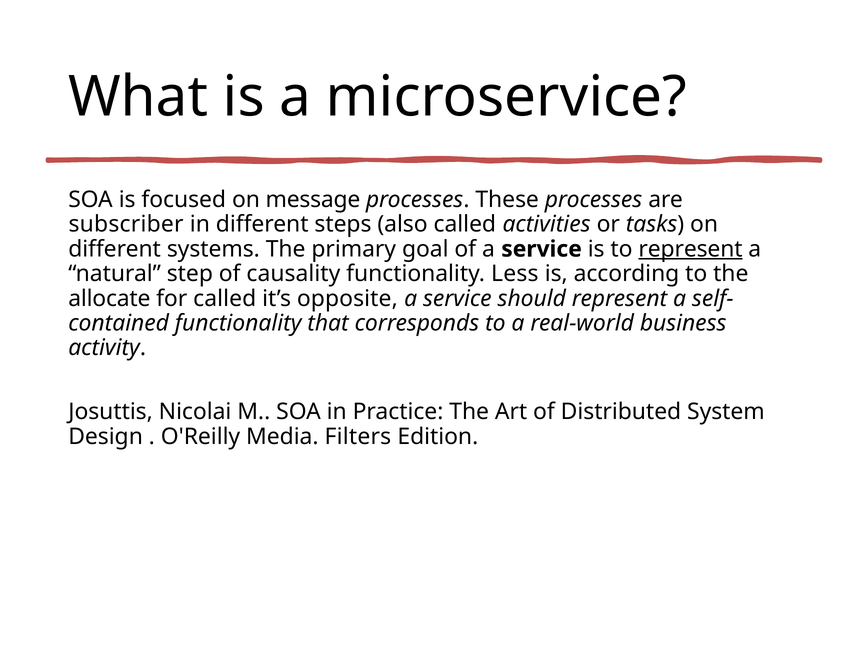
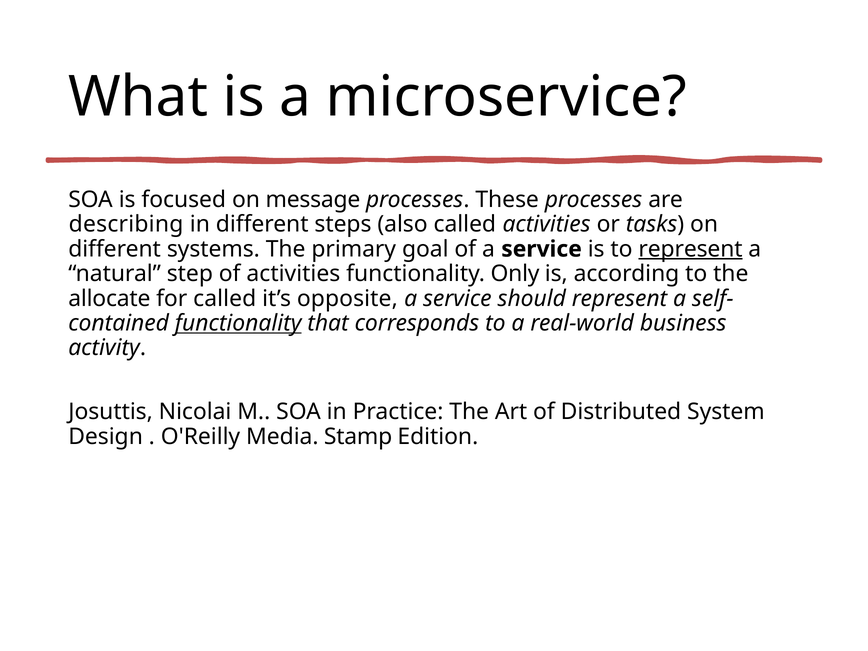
subscriber: subscriber -> describing (126, 224)
of causality: causality -> activities (293, 274)
Less: Less -> Only (515, 274)
functionality underline: none -> present (238, 323)
Filters: Filters -> Stamp (358, 436)
